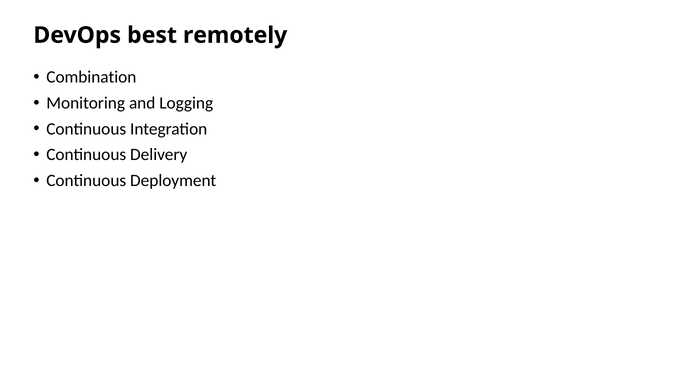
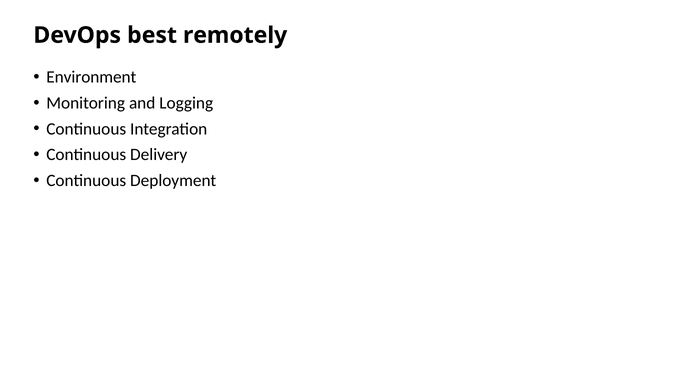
Combination: Combination -> Environment (91, 77)
